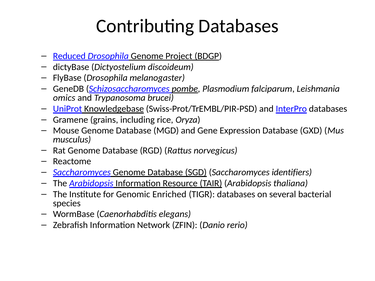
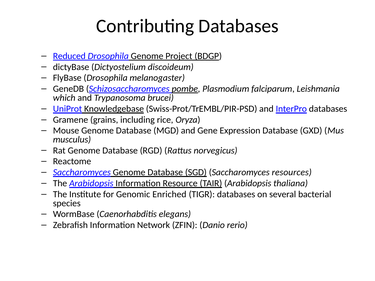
omics: omics -> which (64, 98)
identifiers: identifiers -> resources (292, 172)
